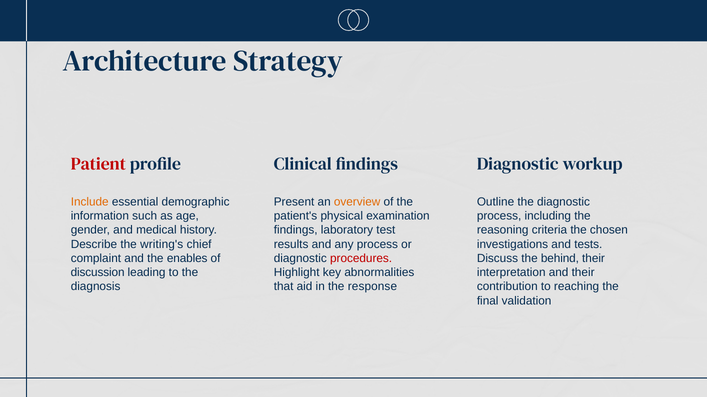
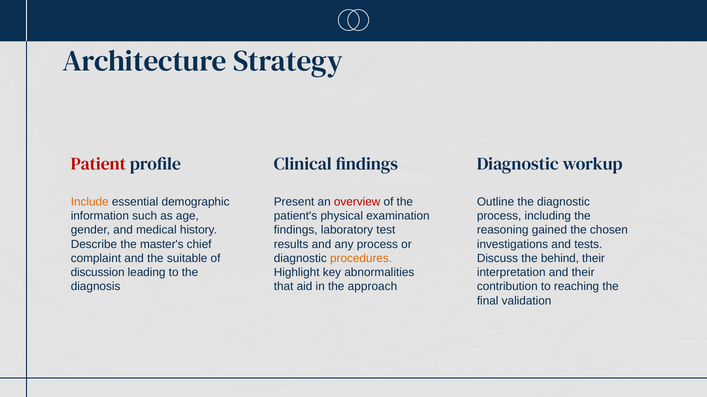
overview colour: orange -> red (357, 202)
criteria: criteria -> gained (549, 230)
writing's: writing's -> master's (162, 245)
enables: enables -> suitable (187, 259)
procedures colour: red -> orange (361, 259)
response: response -> approach (372, 287)
